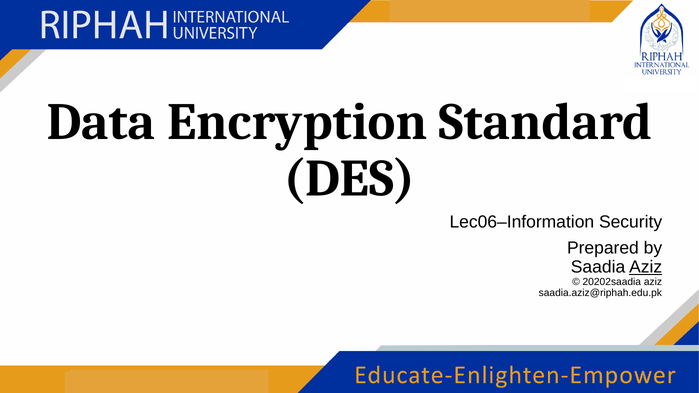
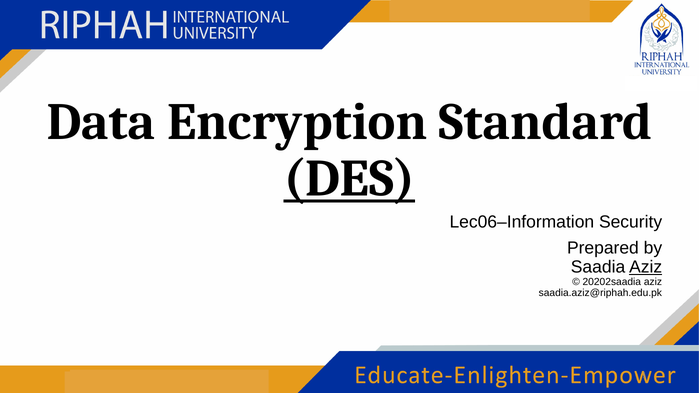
DES underline: none -> present (349, 179)
